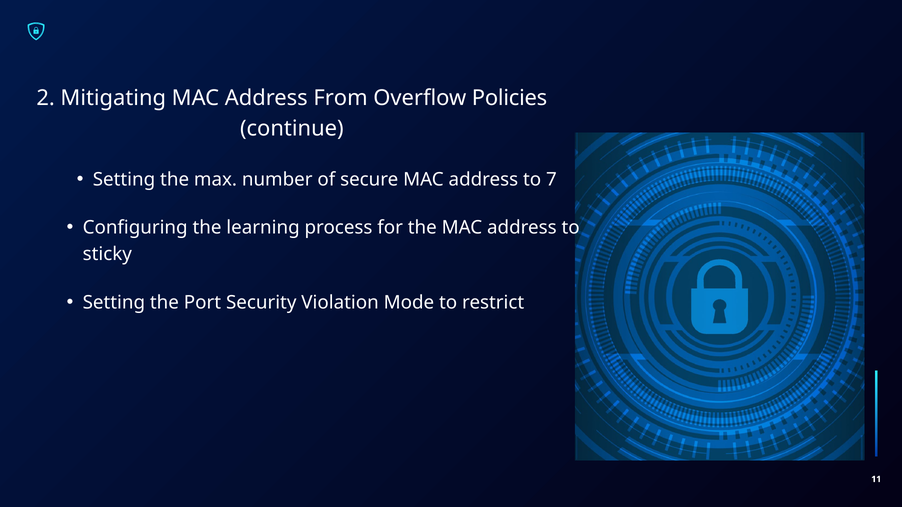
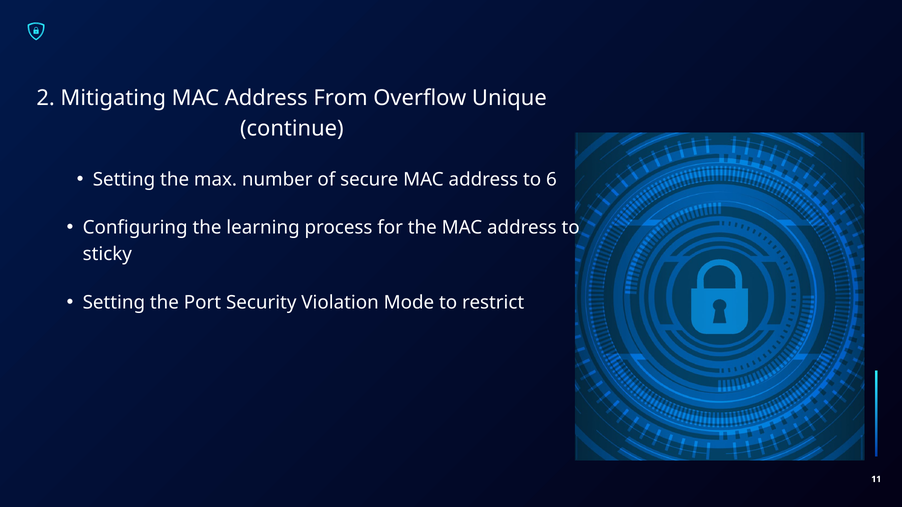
Policies: Policies -> Unique (509, 98)
7: 7 -> 6 (551, 180)
